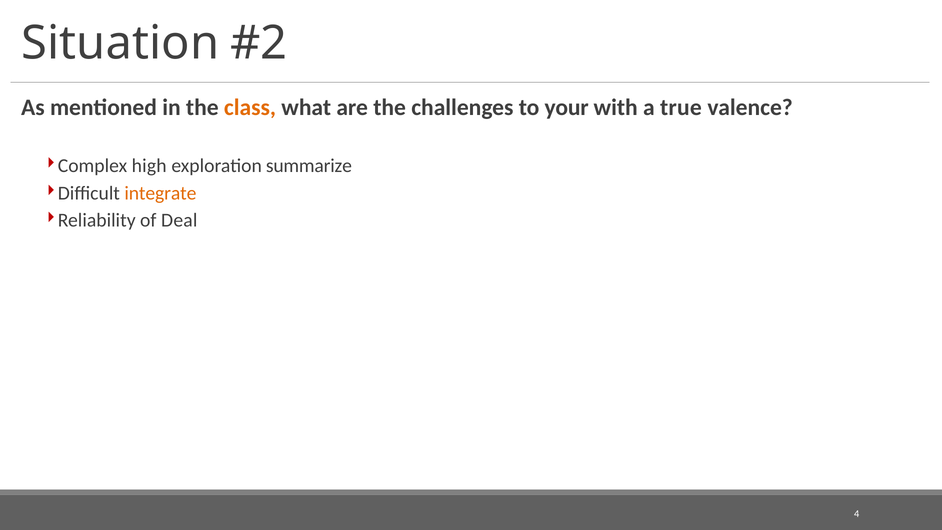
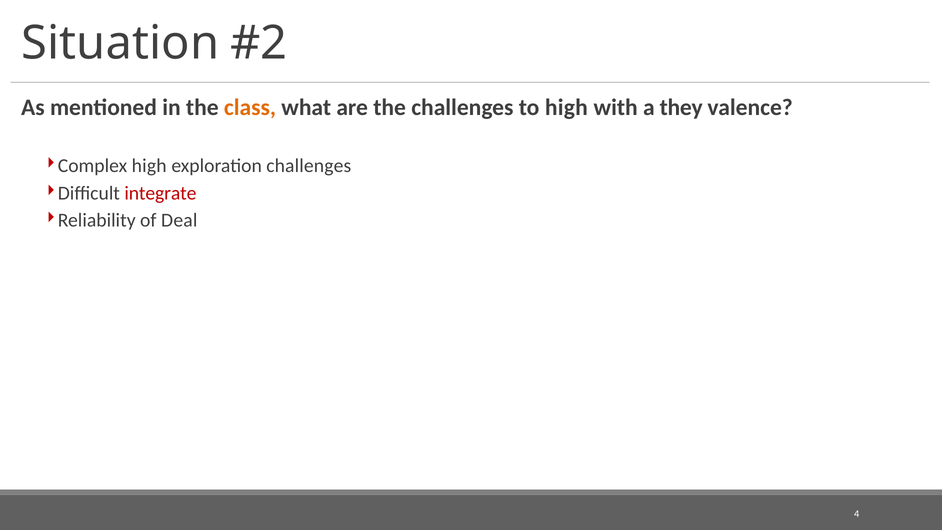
to your: your -> high (566, 107)
true: true -> they (681, 107)
exploration summarize: summarize -> challenges (309, 166)
integrate colour: orange -> red (160, 193)
